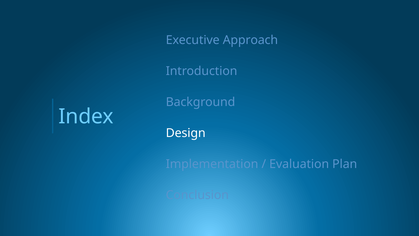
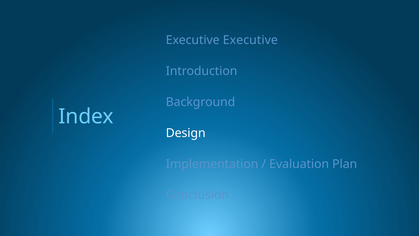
Executive Approach: Approach -> Executive (250, 40)
